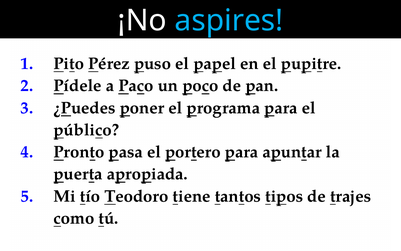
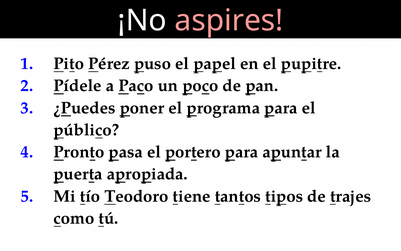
aspires colour: light blue -> pink (229, 20)
